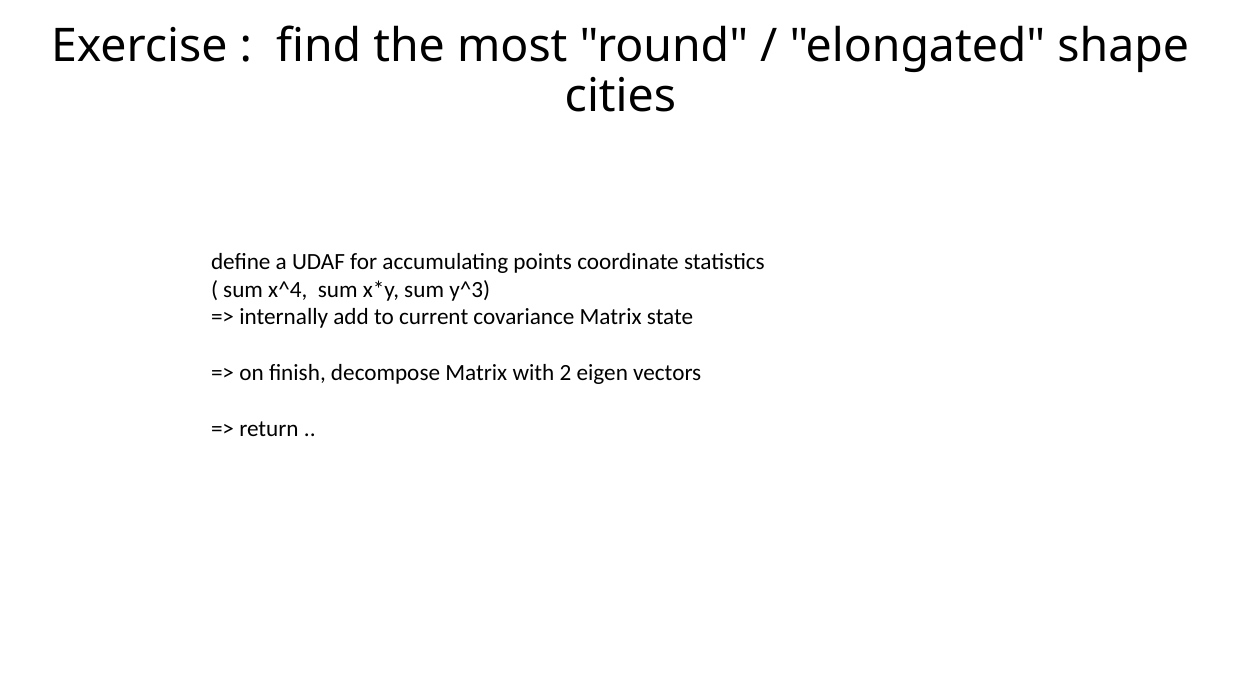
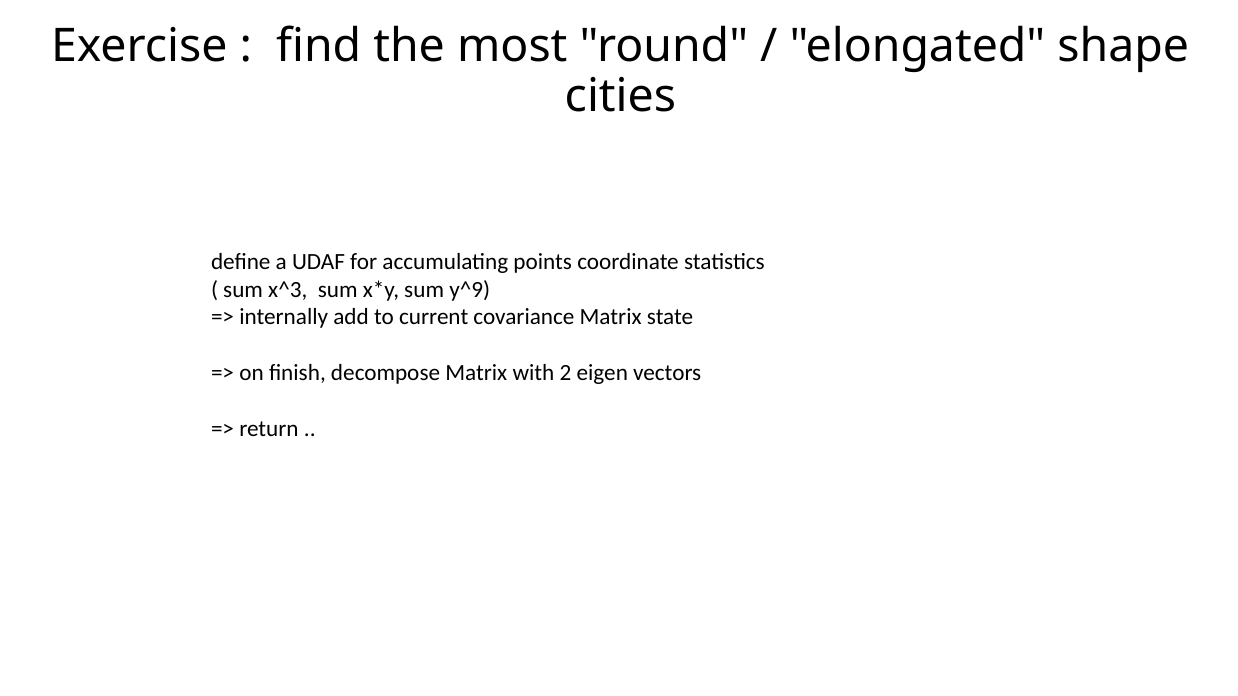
x^4: x^4 -> x^3 (288, 290)
y^3: y^3 -> y^9 (470, 290)
